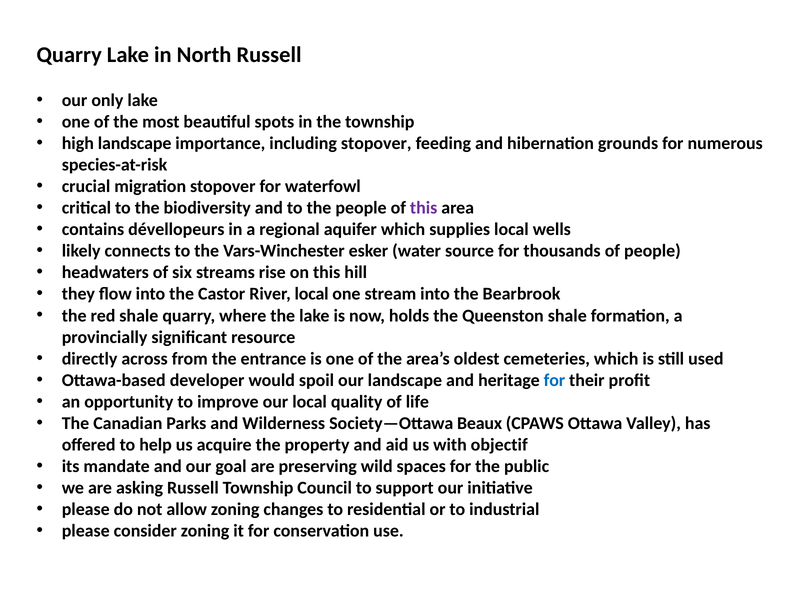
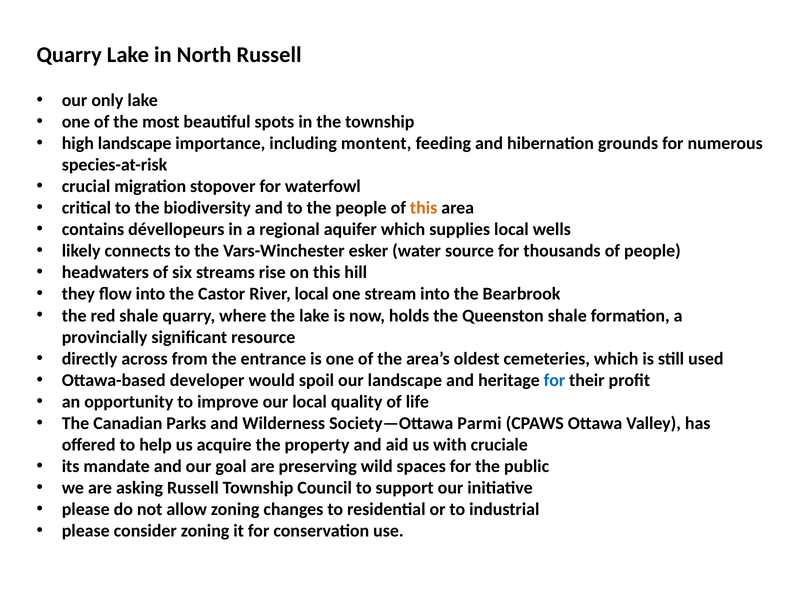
including stopover: stopover -> montent (376, 143)
this colour: purple -> orange (424, 208)
Beaux: Beaux -> Parmi (479, 423)
objectif: objectif -> cruciale (499, 445)
